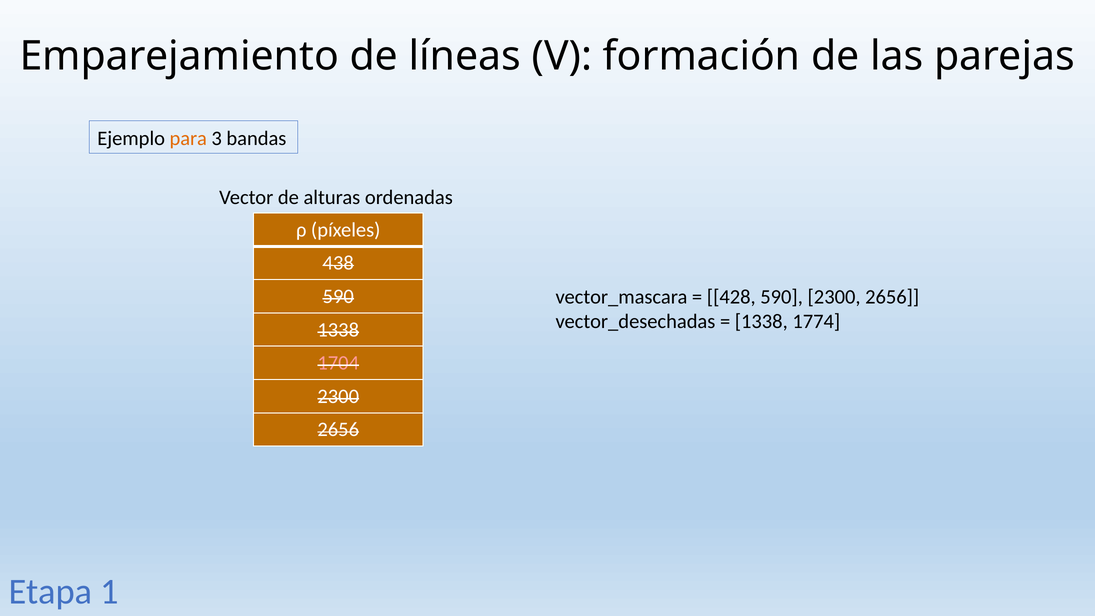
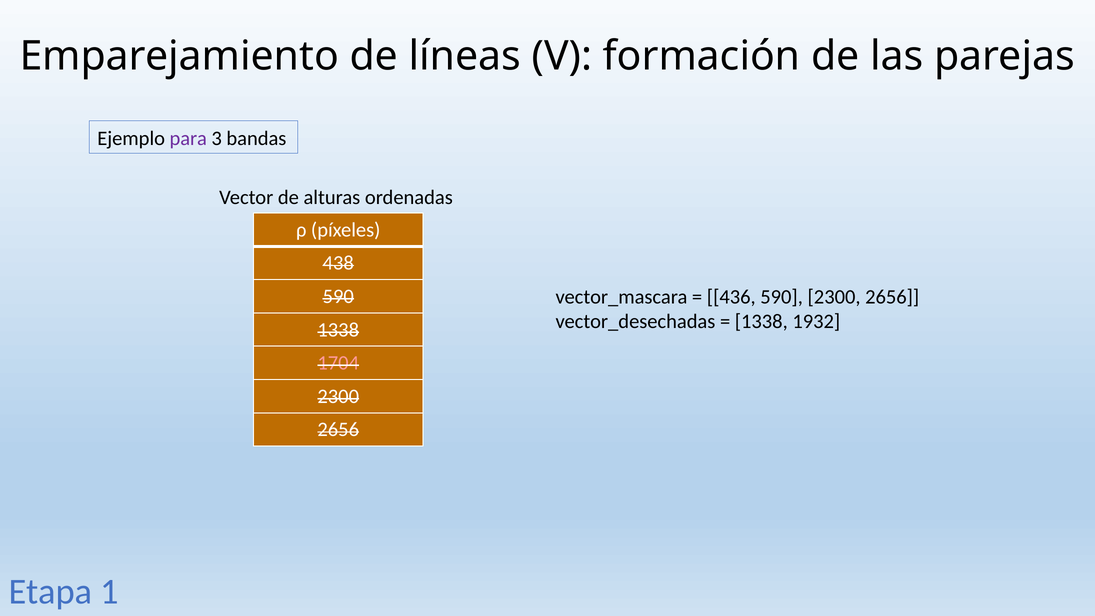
para colour: orange -> purple (188, 138)
428: 428 -> 436 (731, 297)
1774: 1774 -> 1932 (816, 321)
